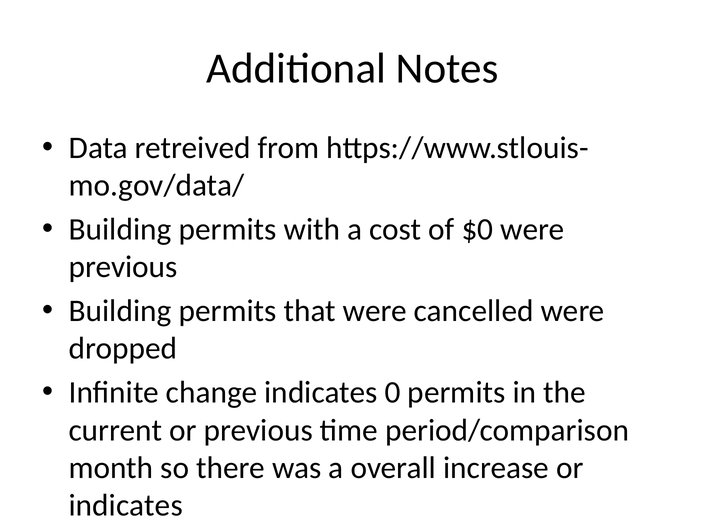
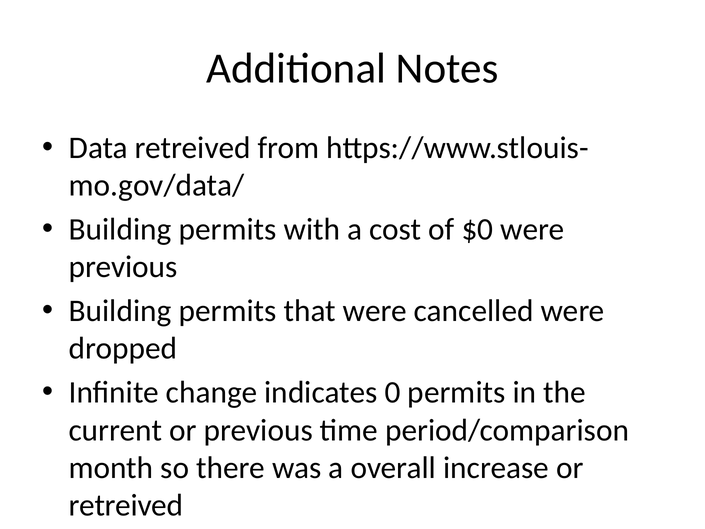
indicates: indicates -> retreived (126, 505)
